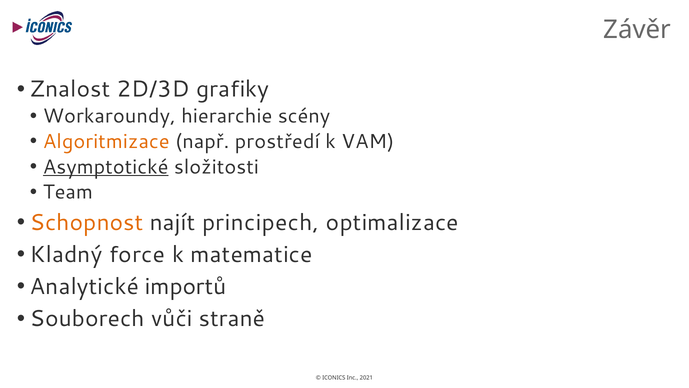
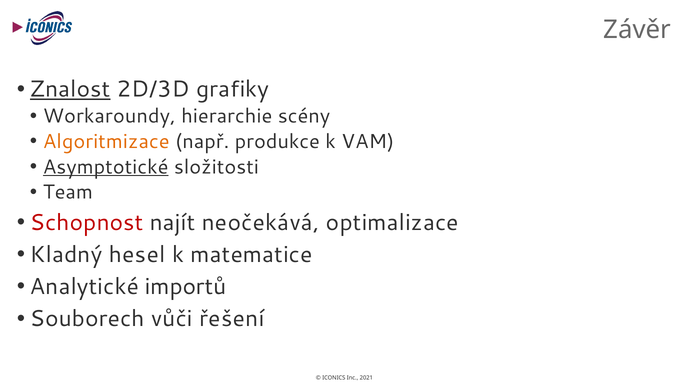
Znalost underline: none -> present (70, 89)
prostředí: prostředí -> produkce (277, 141)
Schopnost colour: orange -> red (87, 222)
principech: principech -> neočekává (261, 222)
force: force -> hesel (137, 254)
straně: straně -> řešení (232, 318)
